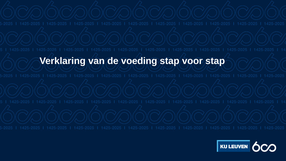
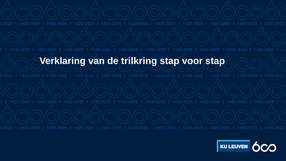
voeding: voeding -> trilkring (139, 61)
